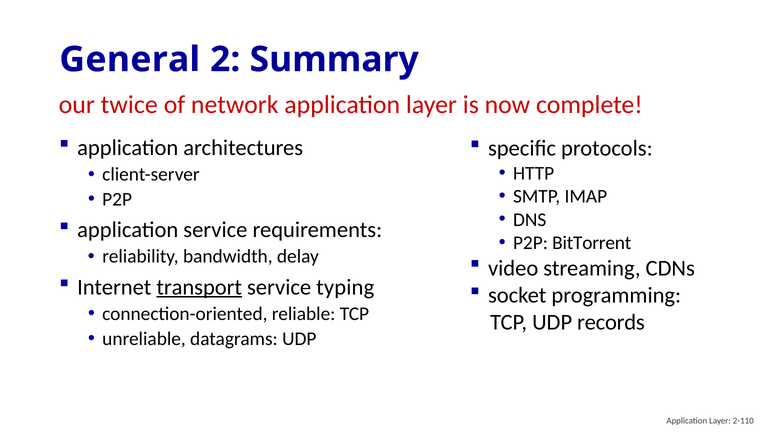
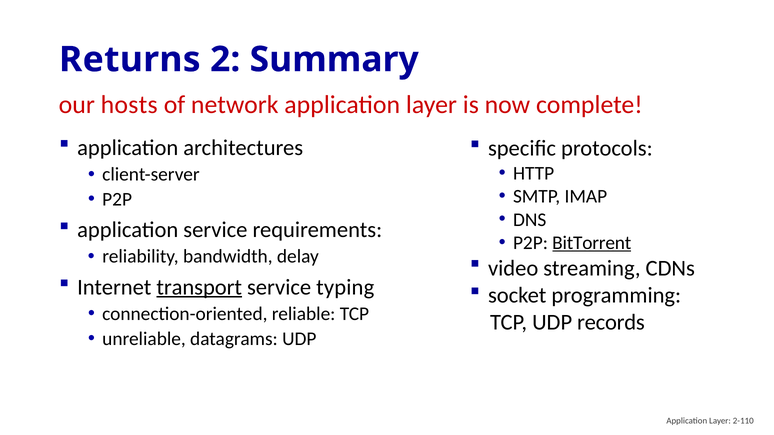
General: General -> Returns (130, 60)
twice: twice -> hosts (129, 105)
BitTorrent underline: none -> present (592, 243)
